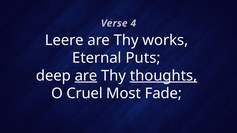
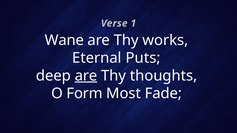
4: 4 -> 1 (133, 23)
Leere: Leere -> Wane (64, 40)
thoughts underline: present -> none (164, 76)
Cruel: Cruel -> Form (85, 94)
